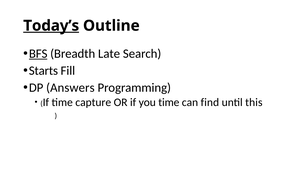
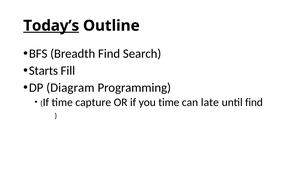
BFS underline: present -> none (38, 54)
Breadth Late: Late -> Find (109, 54)
Answers: Answers -> Diagram (70, 87)
find: find -> late (210, 102)
until this: this -> find (254, 102)
